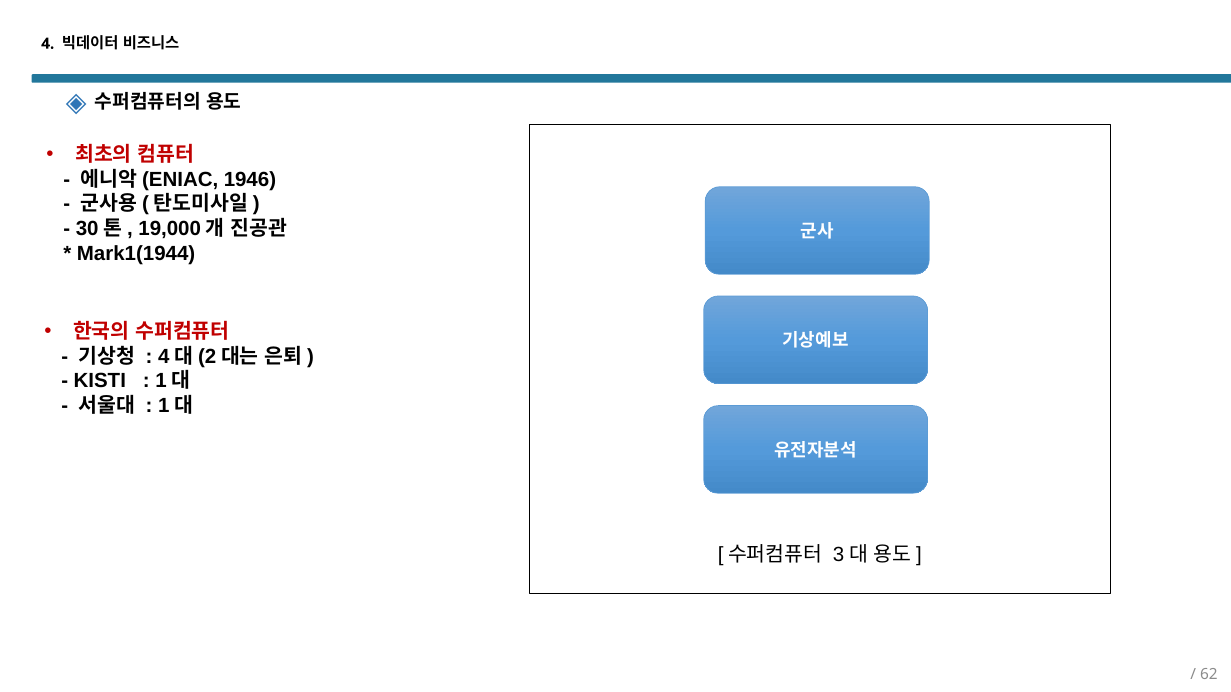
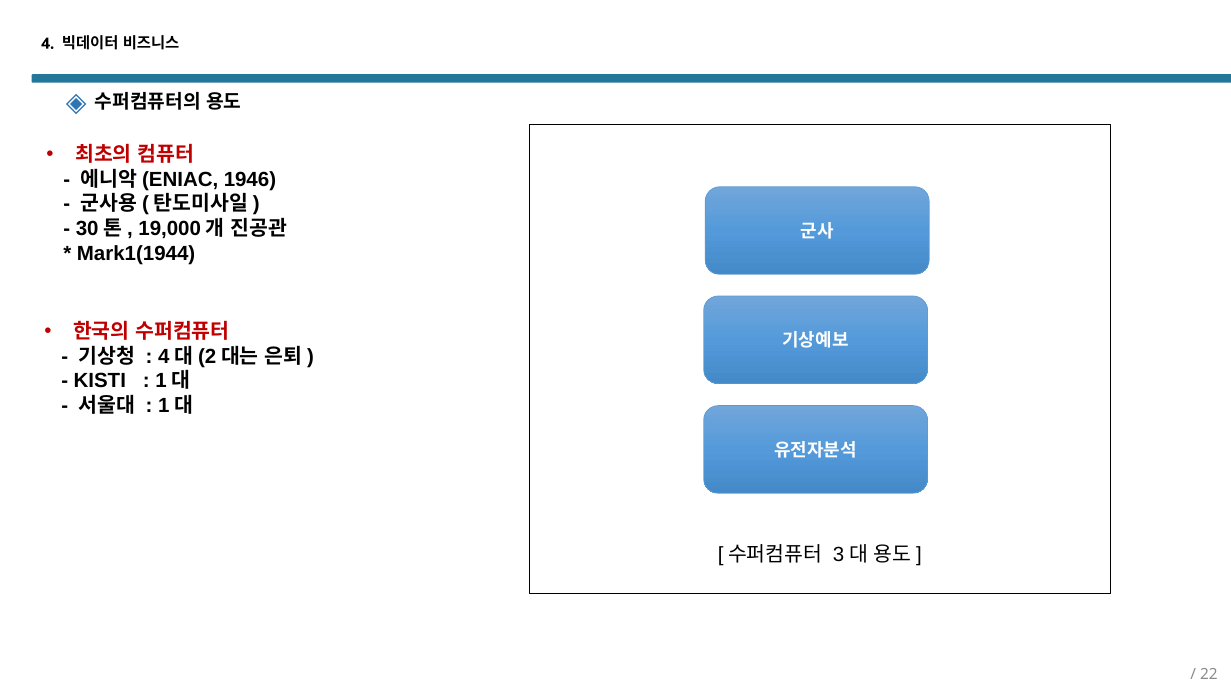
62: 62 -> 22 (1209, 675)
